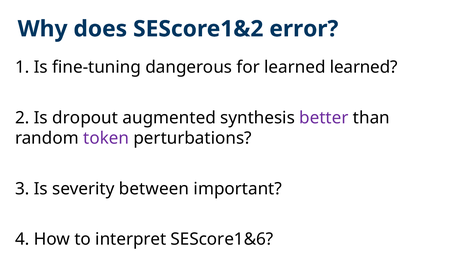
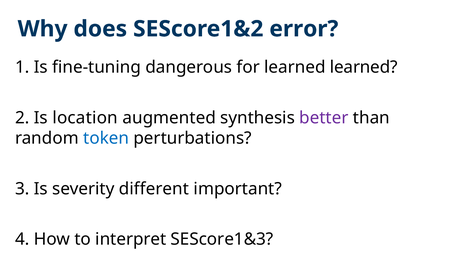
dropout: dropout -> location (85, 118)
token colour: purple -> blue (106, 139)
between: between -> different (154, 189)
SEScore1&6: SEScore1&6 -> SEScore1&3 (222, 240)
